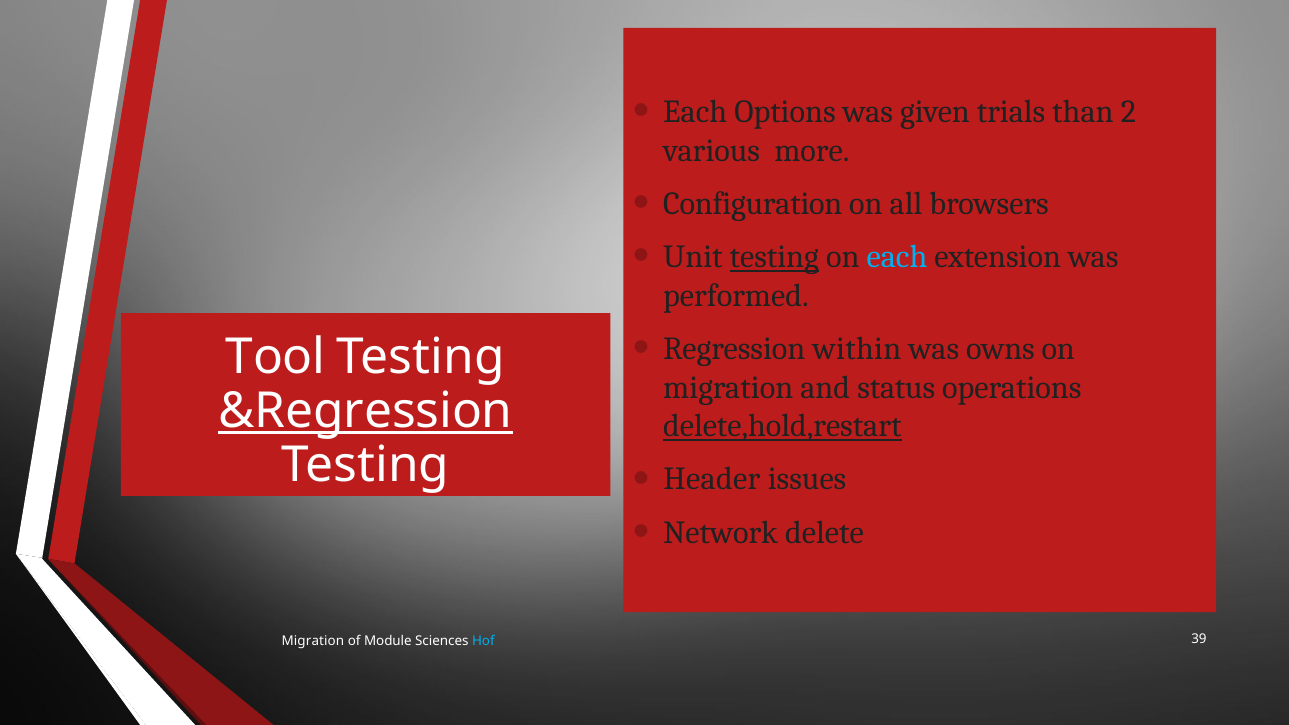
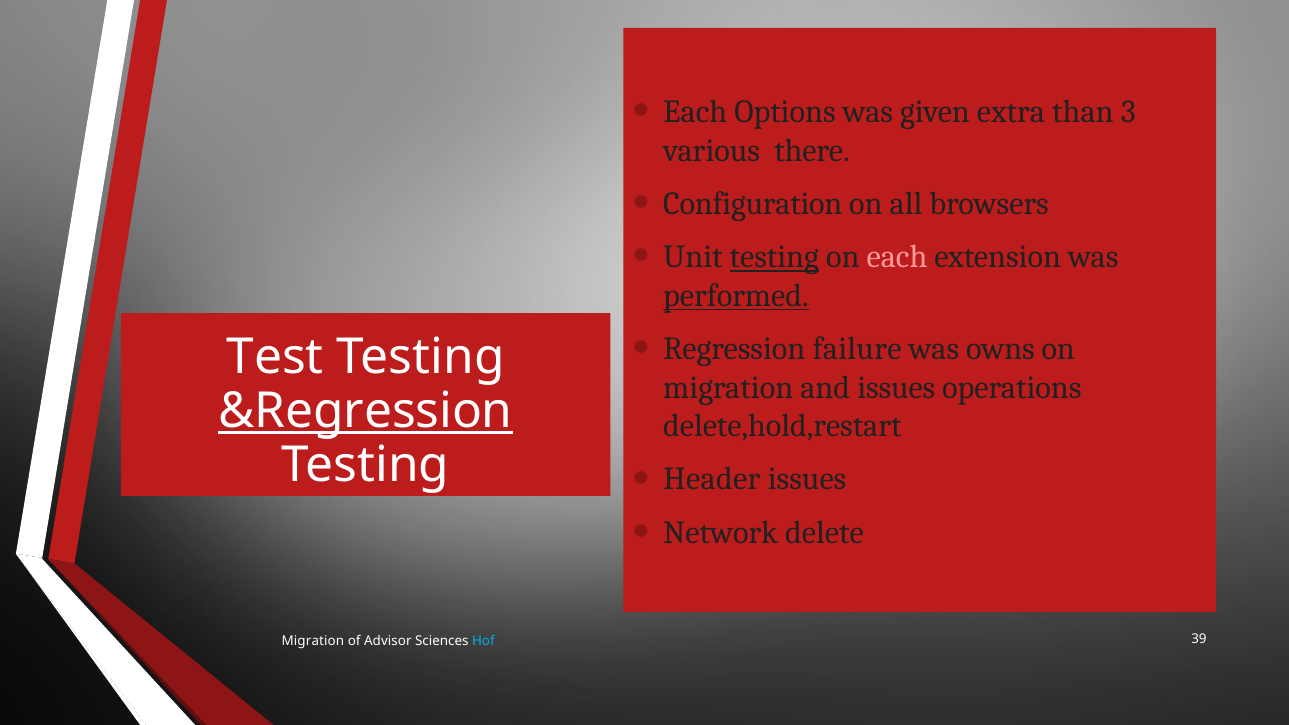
trials: trials -> extra (1011, 112)
2: 2 -> 3 (1128, 112)
more: more -> there (812, 151)
each colour: light blue -> pink (897, 257)
performed underline: none -> present (736, 296)
within: within -> failure (857, 349)
Tool: Tool -> Test (275, 357)
and status: status -> issues (896, 388)
delete,hold,restart underline: present -> none (782, 426)
Module: Module -> Advisor (388, 641)
